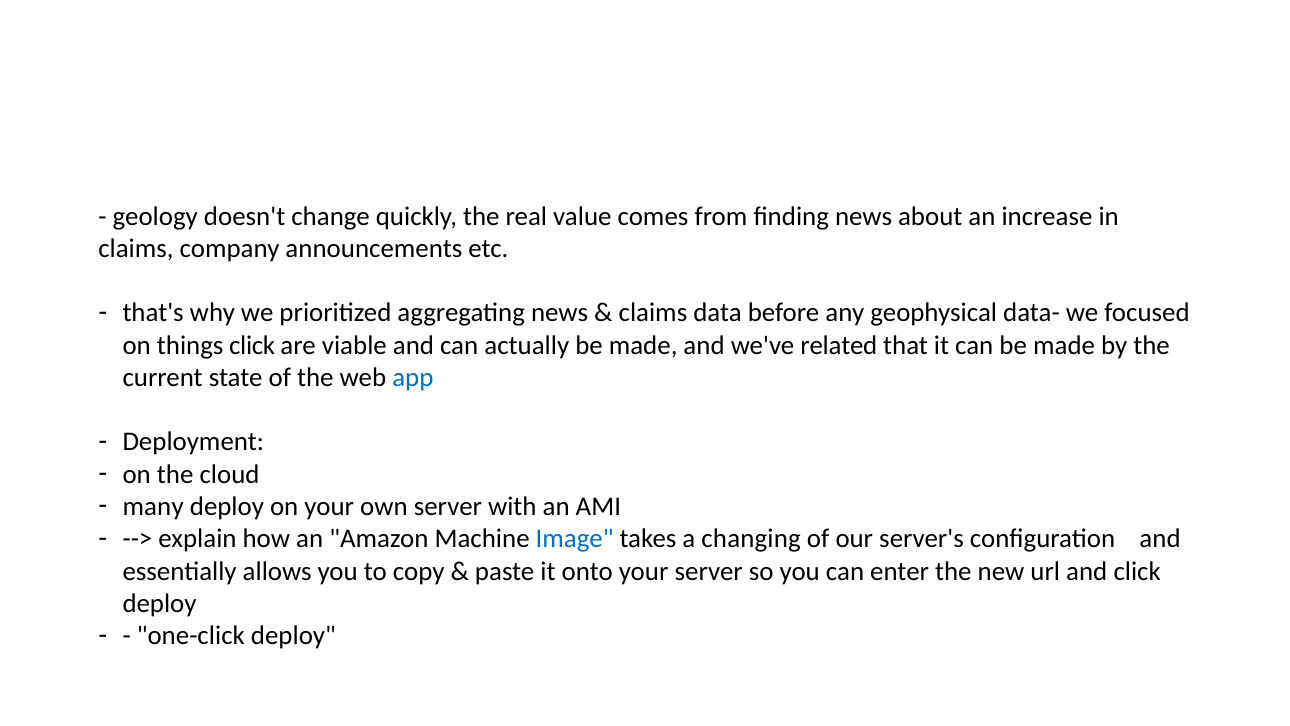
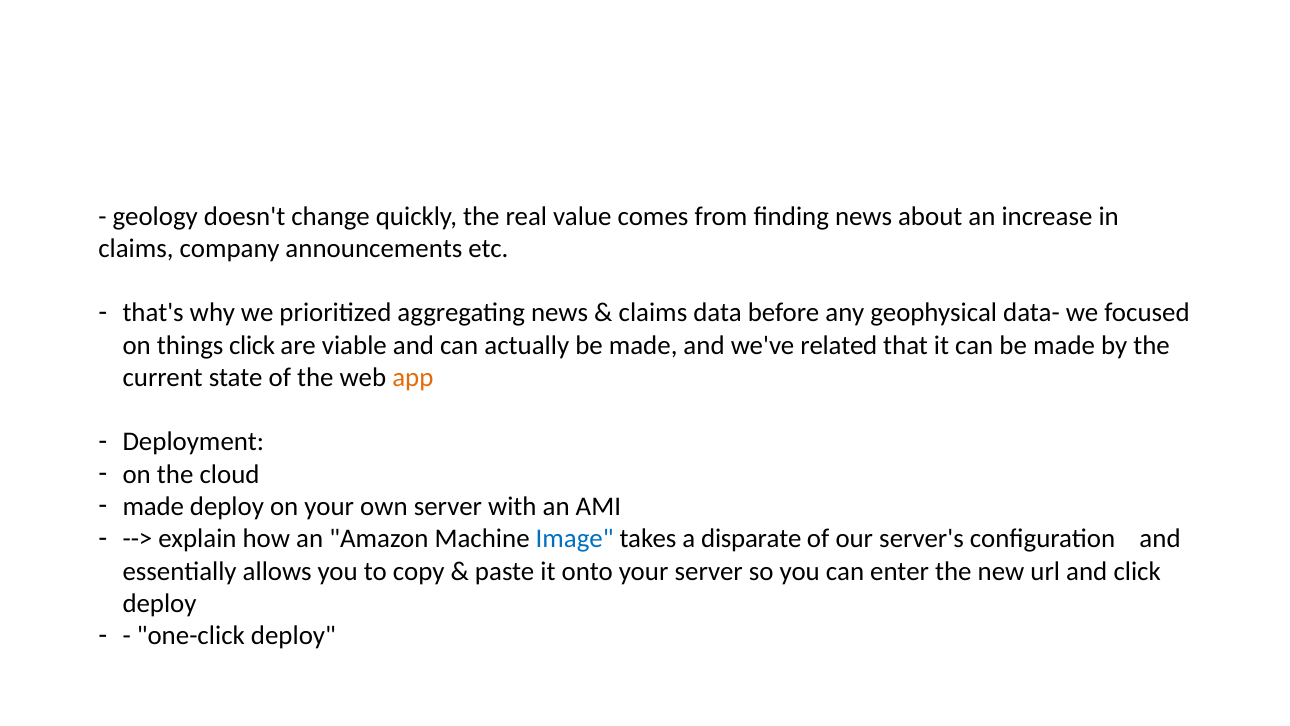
app colour: blue -> orange (413, 377)
many: many -> made (153, 506)
changing: changing -> disparate (751, 539)
